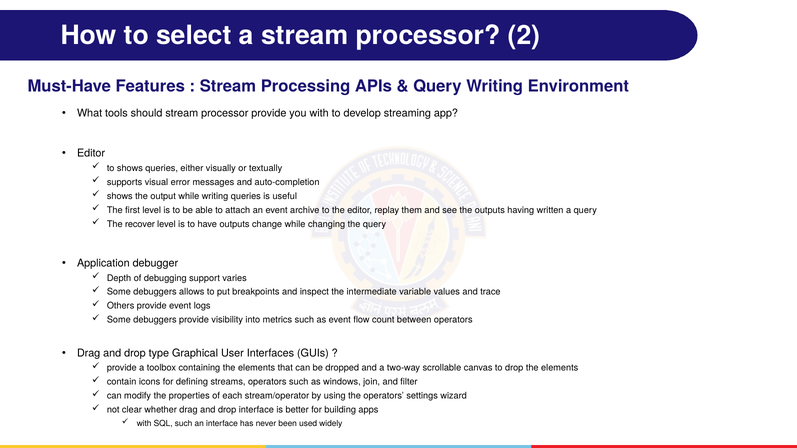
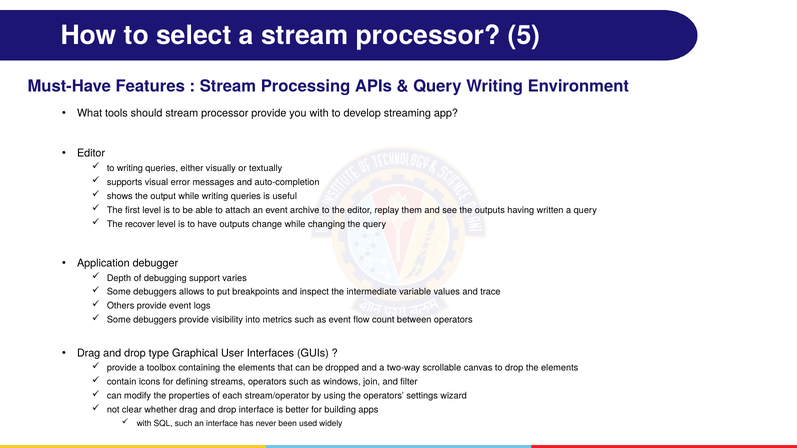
2: 2 -> 5 (524, 35)
to shows: shows -> writing (130, 168)
